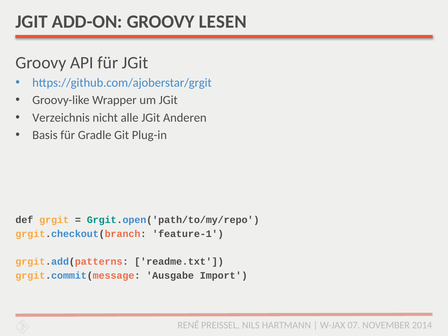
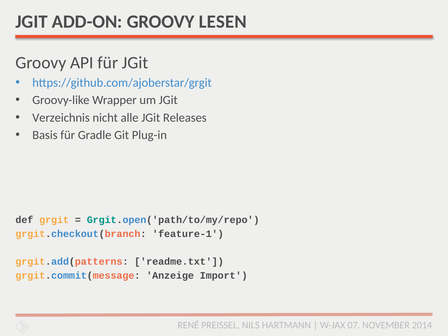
Anderen: Anderen -> Releases (185, 118)
Ausgabe: Ausgabe -> Anzeige (170, 276)
